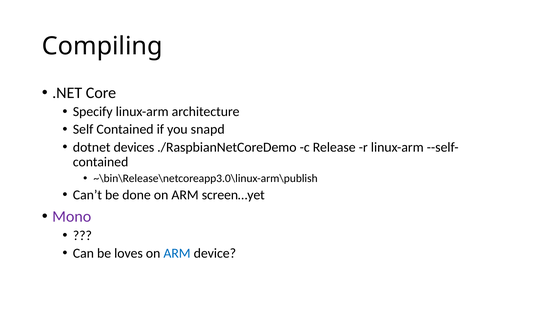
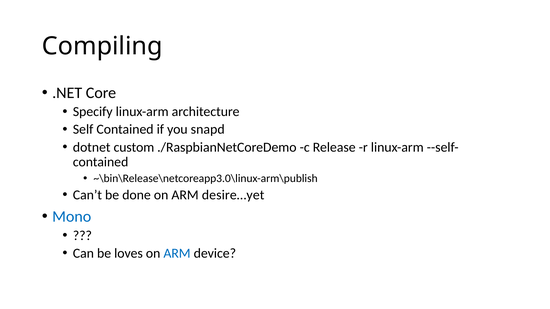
devices: devices -> custom (134, 147)
screen…yet: screen…yet -> desire…yet (233, 195)
Mono colour: purple -> blue (72, 217)
